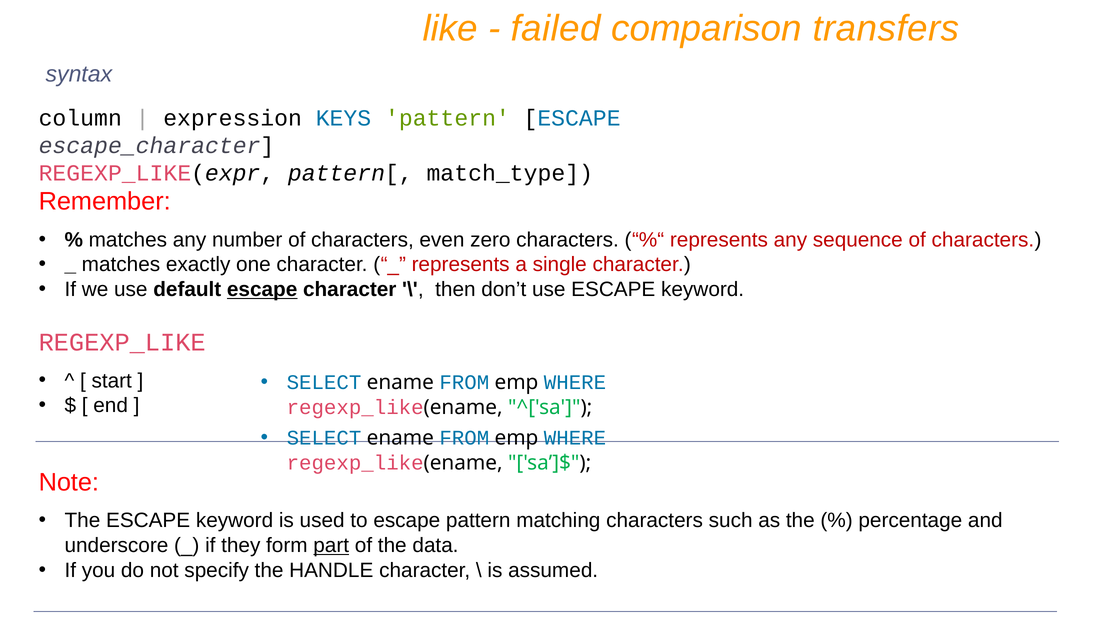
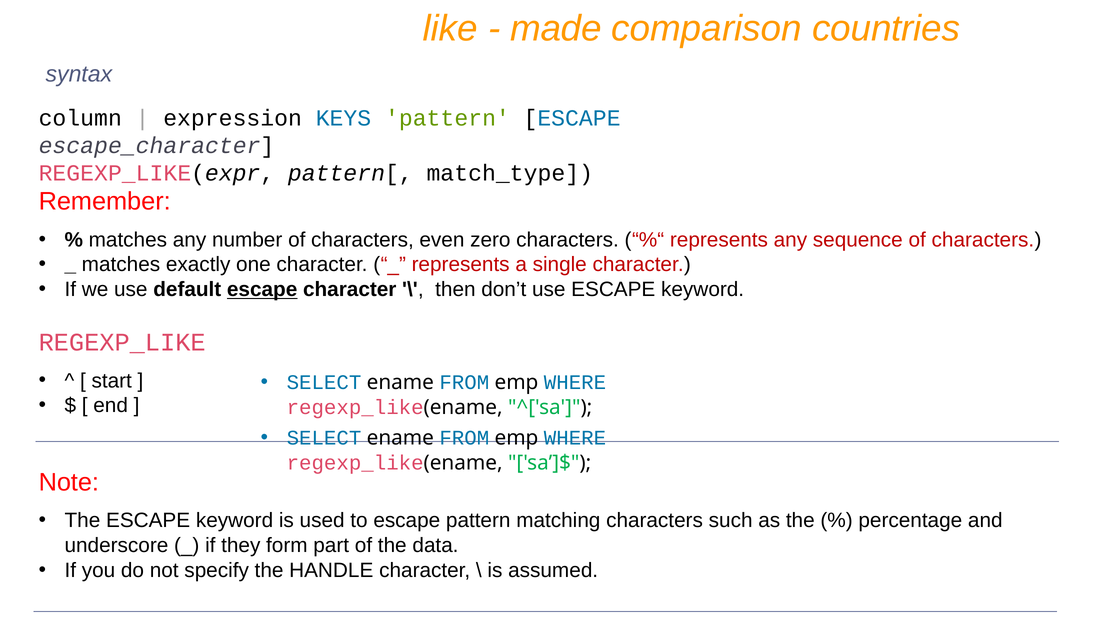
failed: failed -> made (556, 29)
transfers: transfers -> countries (886, 29)
part underline: present -> none (331, 546)
